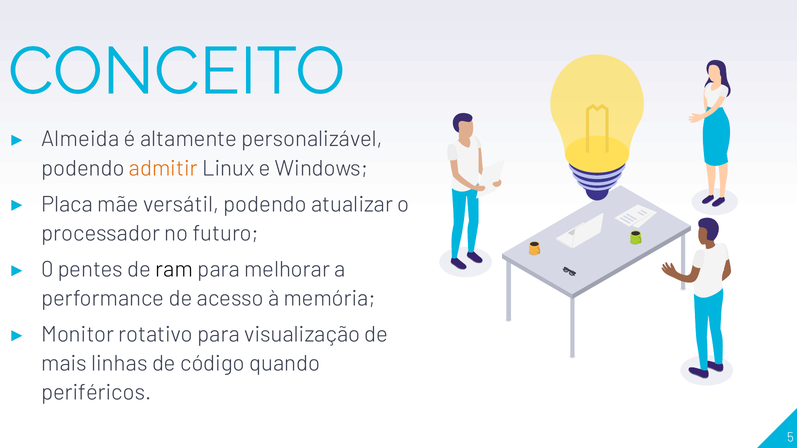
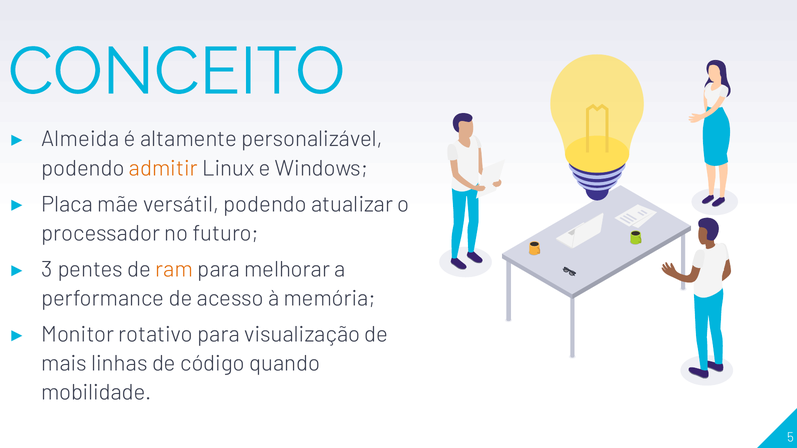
0: 0 -> 3 (47, 269)
ram colour: black -> orange (174, 269)
periféricos: periféricos -> mobilidade (96, 393)
